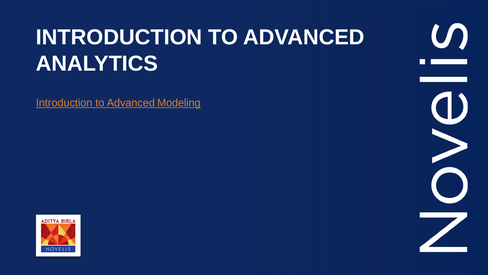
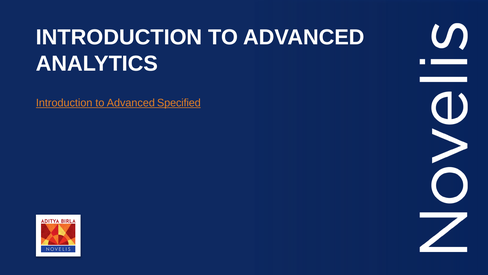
Modeling: Modeling -> Specified (179, 103)
